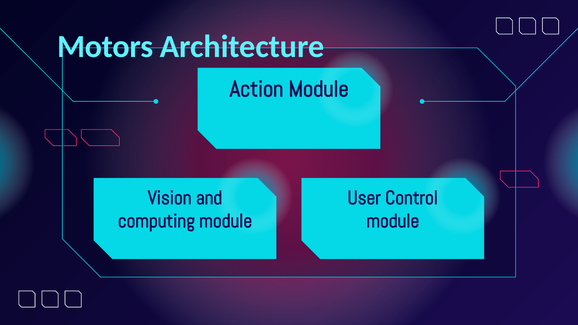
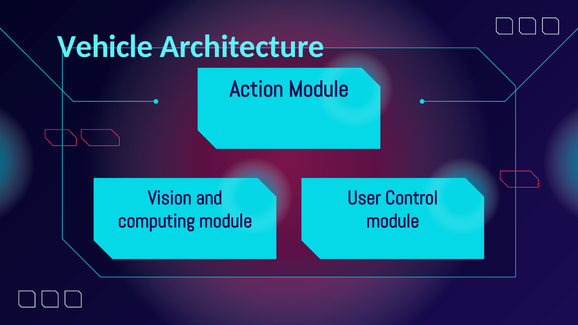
Motors: Motors -> Vehicle (105, 47)
